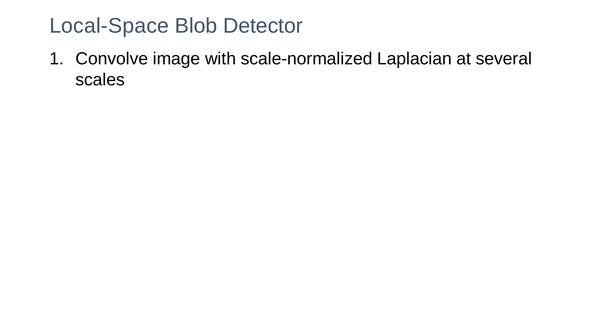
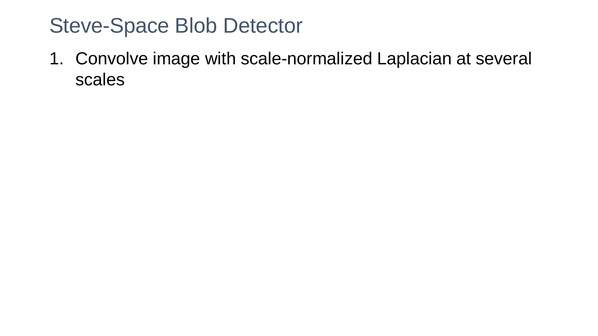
Local-Space: Local-Space -> Steve-Space (109, 26)
